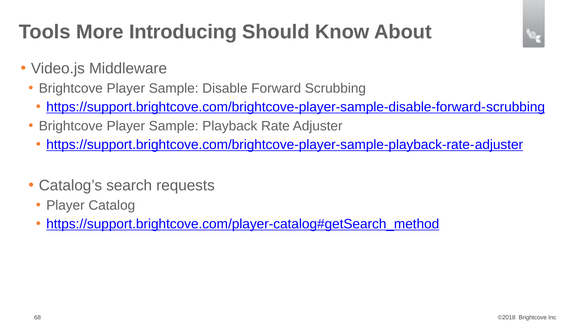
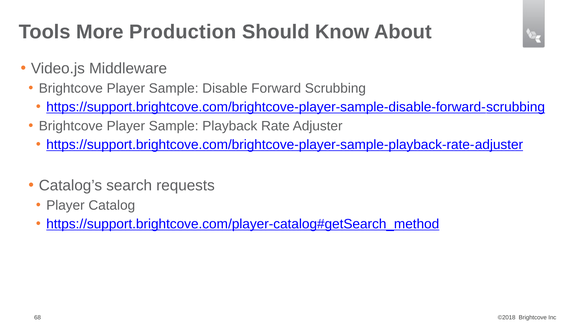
Introducing: Introducing -> Production (183, 32)
